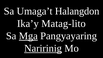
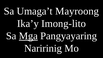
Halangdon: Halangdon -> Mayroong (77, 11)
Matag-lito: Matag-lito -> Imong-lito (64, 24)
Naririnig underline: present -> none (43, 48)
